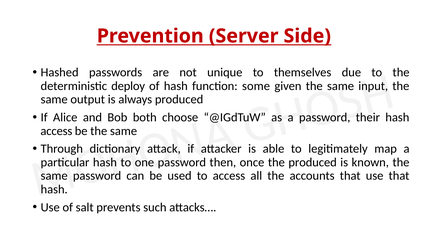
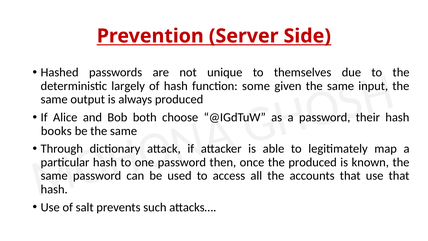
deploy: deploy -> largely (128, 86)
access: access -> books (56, 131)
